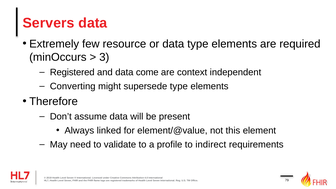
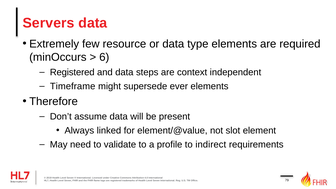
3: 3 -> 6 (104, 57)
come: come -> steps (147, 72)
Converting: Converting -> Timeframe (73, 86)
supersede type: type -> ever (179, 86)
this: this -> slot (233, 131)
